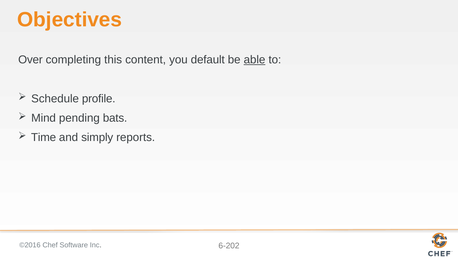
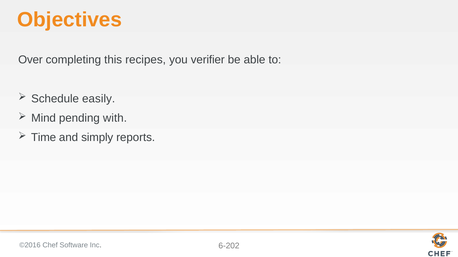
content: content -> recipes (146, 60)
default: default -> verifier (208, 60)
able underline: present -> none (255, 60)
profile: profile -> easily (99, 99)
bats: bats -> with (115, 118)
